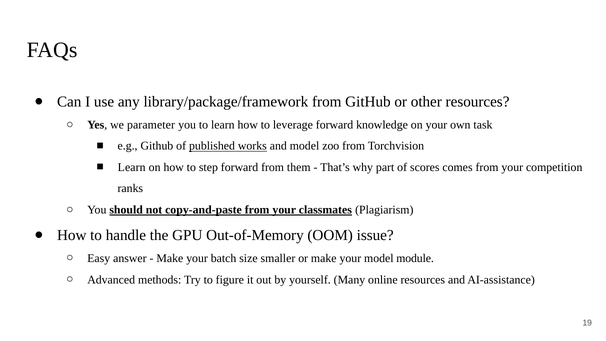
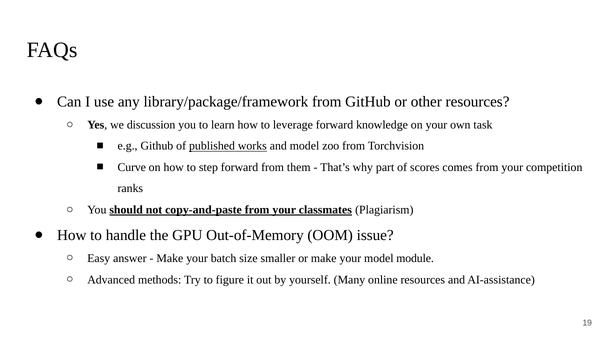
parameter: parameter -> discussion (151, 125)
Learn: Learn -> Curve (132, 167)
